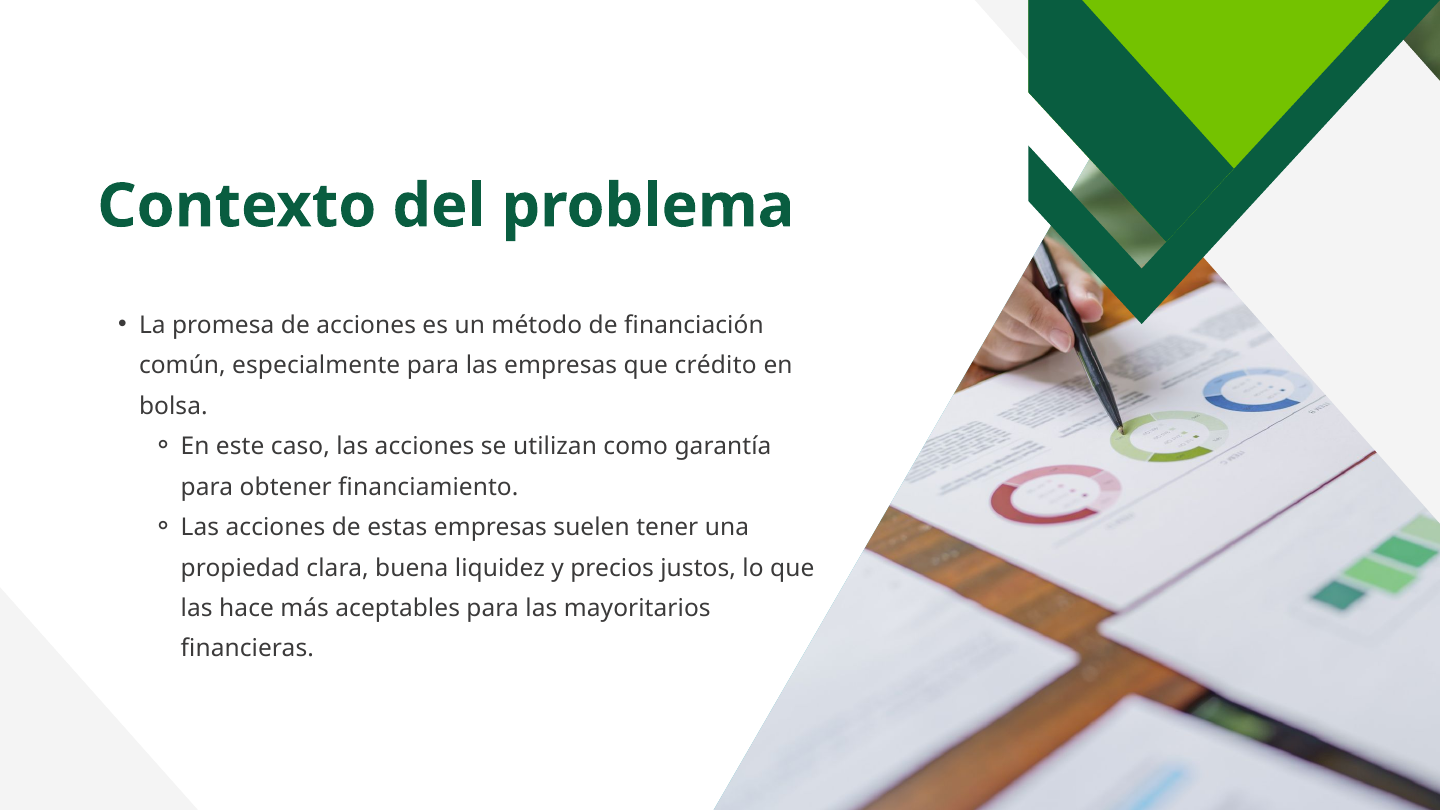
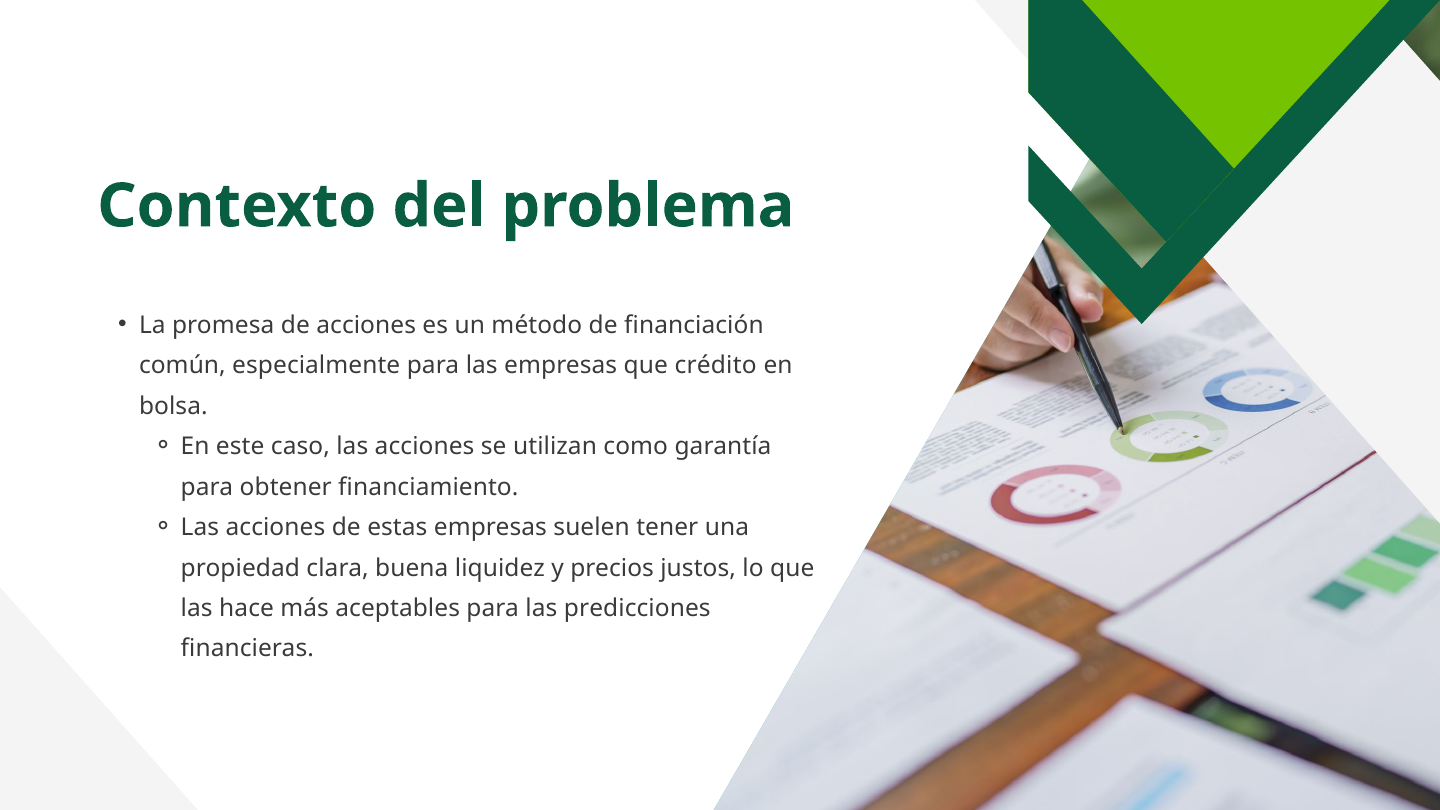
mayoritarios: mayoritarios -> predicciones (637, 608)
